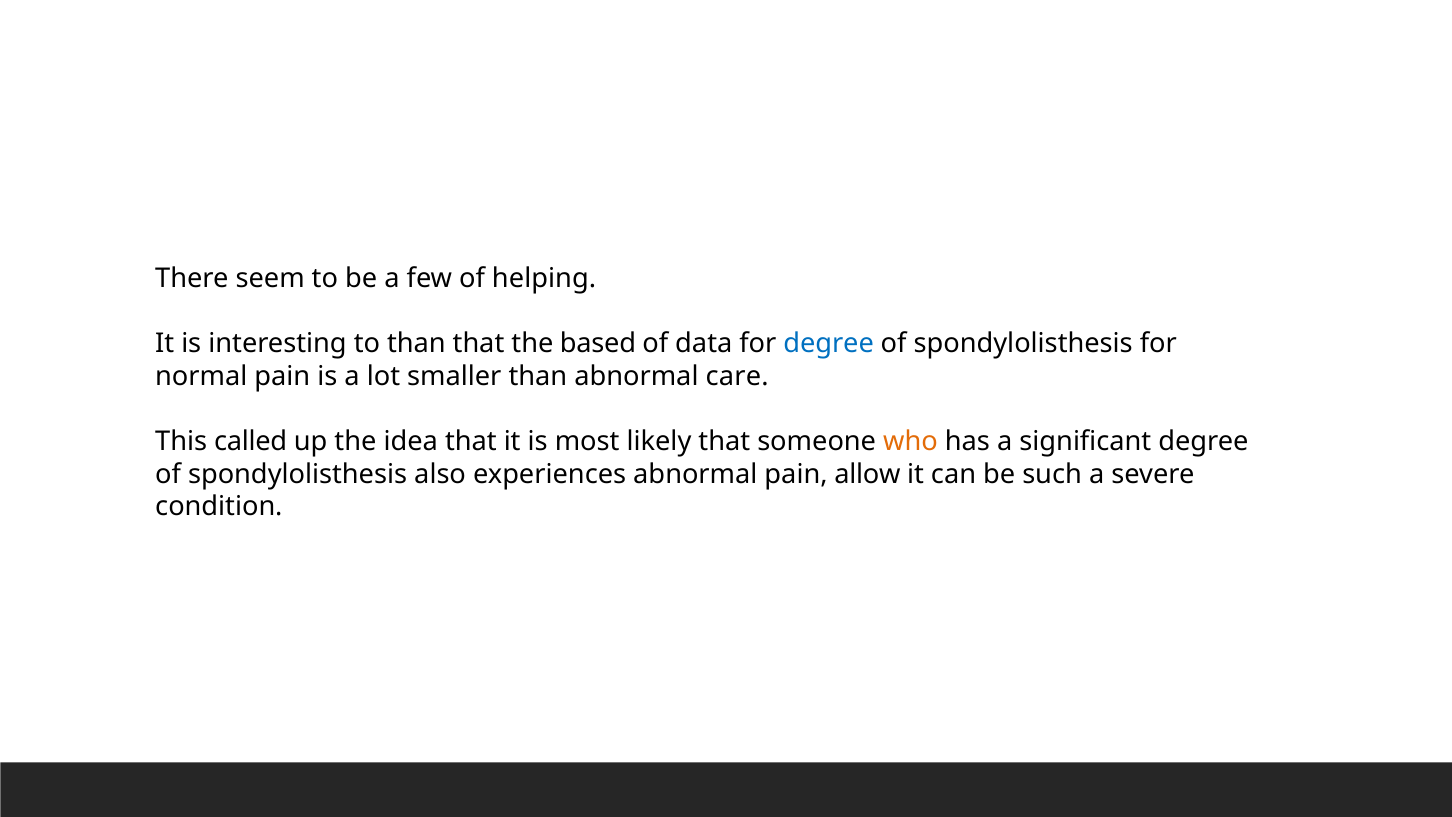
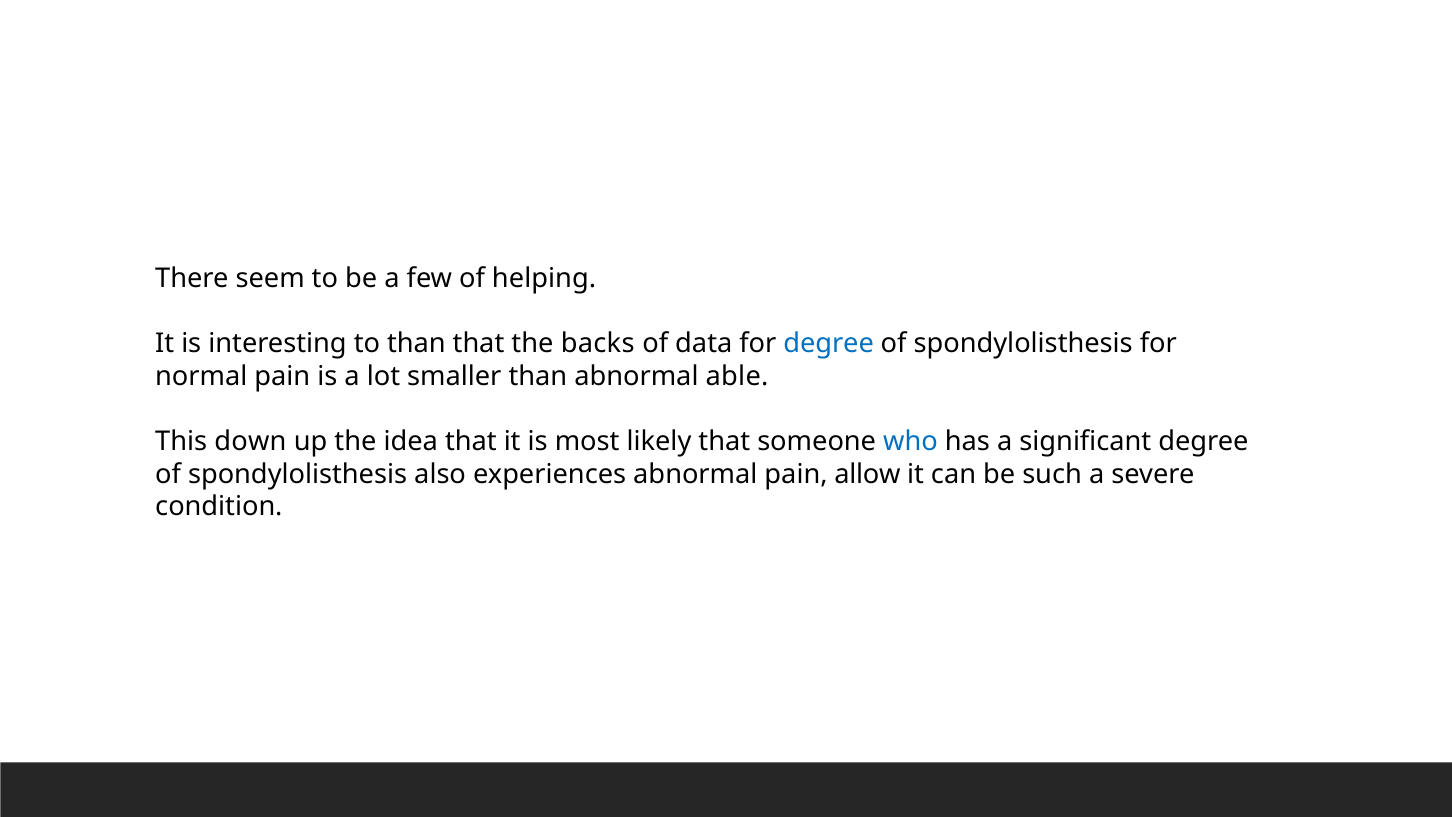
based: based -> backs (598, 343)
care: care -> able (737, 376)
called: called -> down (250, 441)
who colour: orange -> blue (911, 441)
